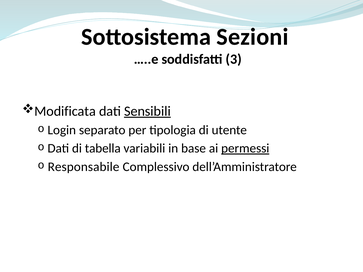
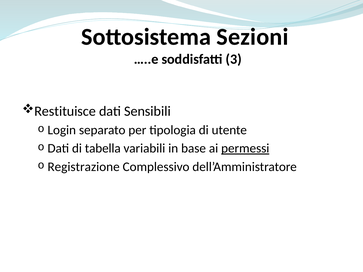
Modificata: Modificata -> Restituisce (65, 111)
Sensibili underline: present -> none (147, 111)
Responsabile: Responsabile -> Registrazione (84, 167)
